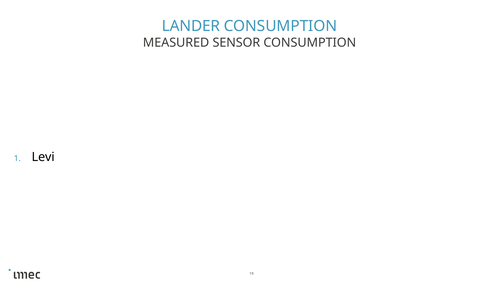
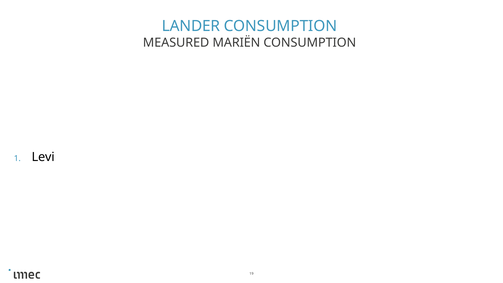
SENSOR: SENSOR -> MARIËN (236, 43)
